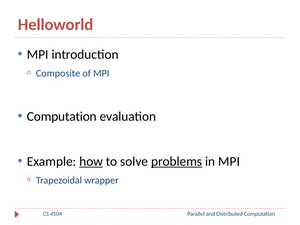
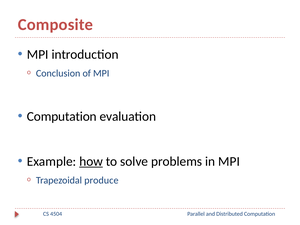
Helloworld: Helloworld -> Composite (55, 25)
Composite: Composite -> Conclusion (58, 73)
problems underline: present -> none (177, 161)
wrapper: wrapper -> produce (101, 180)
